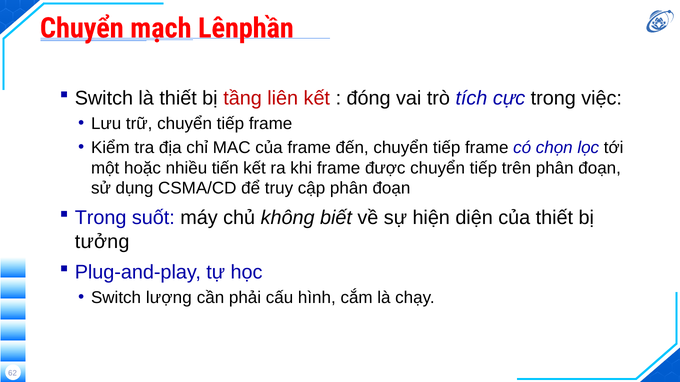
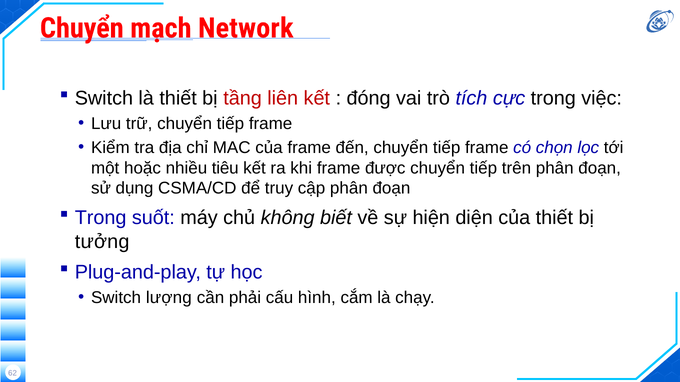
Lênphần: Lênphần -> Network (246, 28)
tiến: tiến -> tiêu (225, 168)
